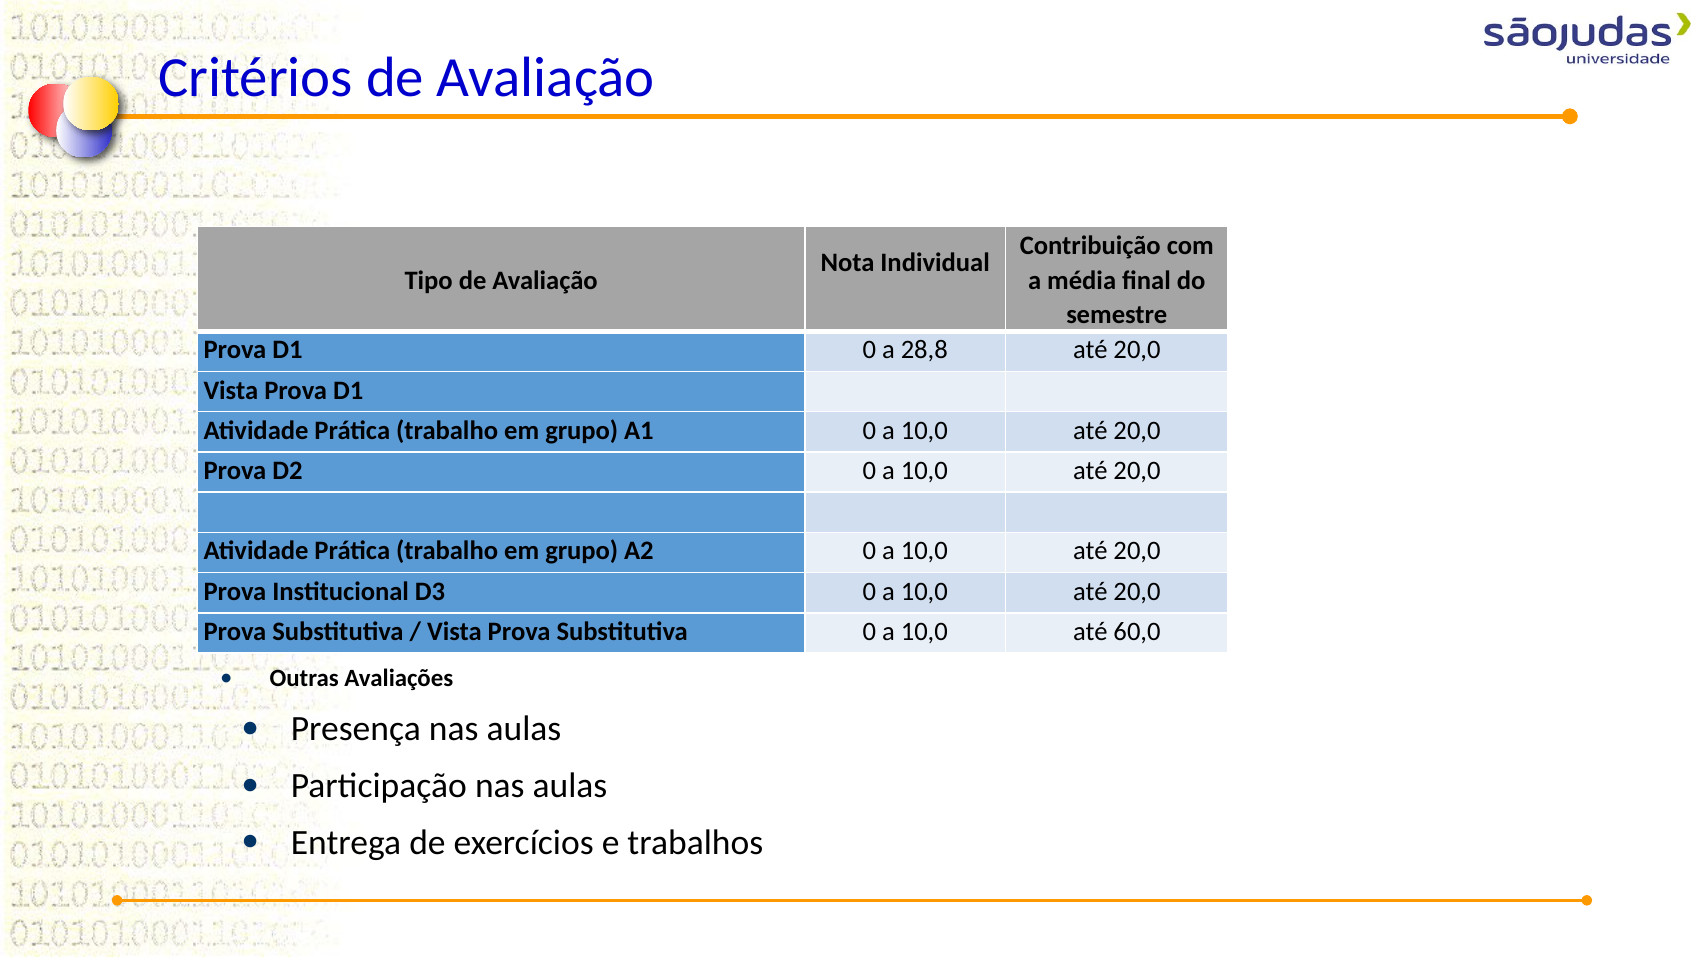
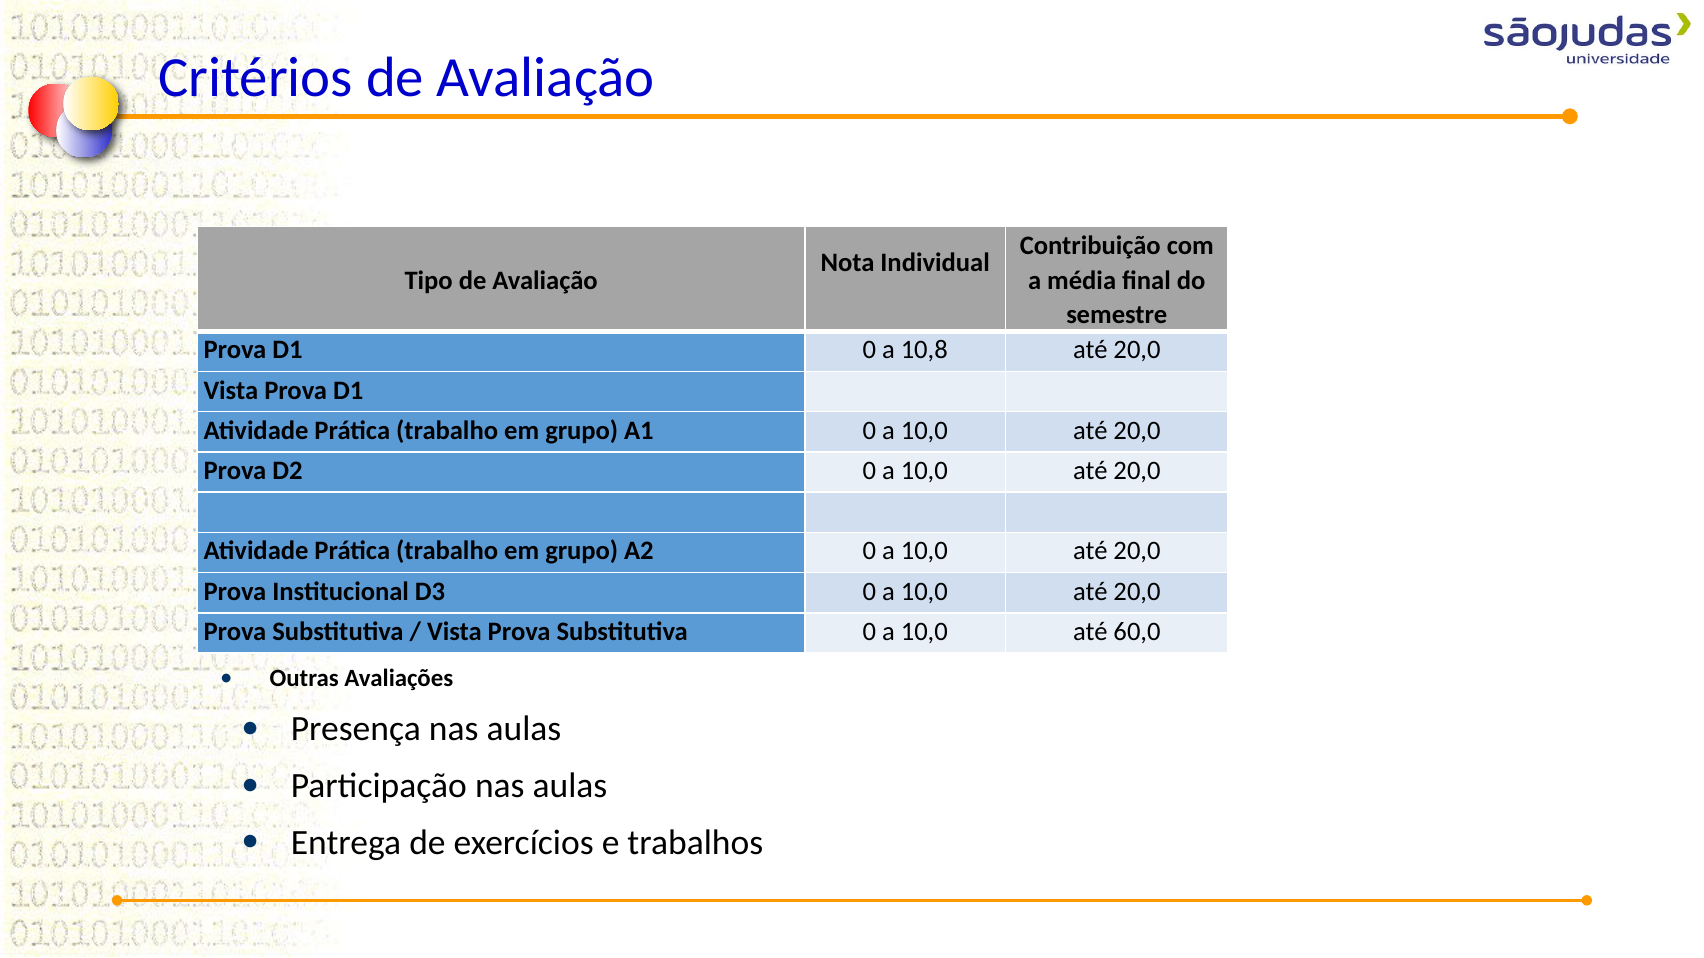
28,8: 28,8 -> 10,8 (924, 350)
